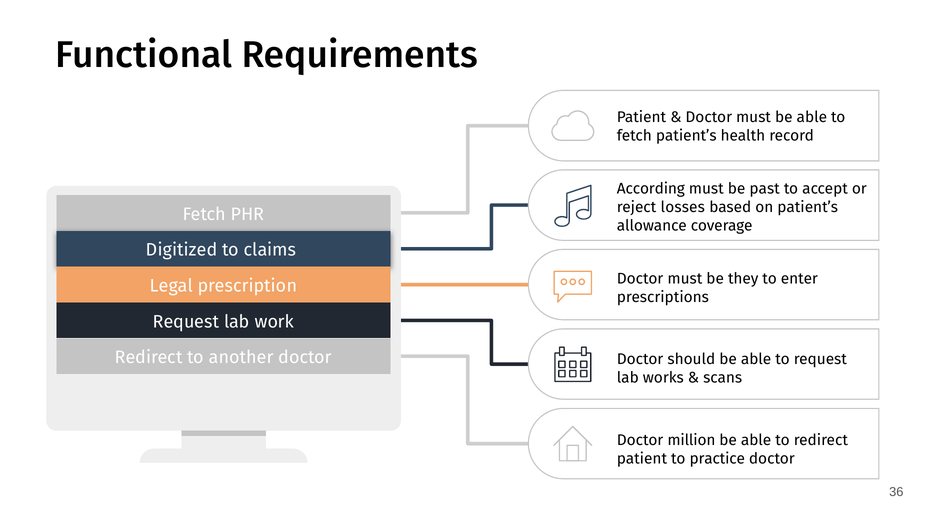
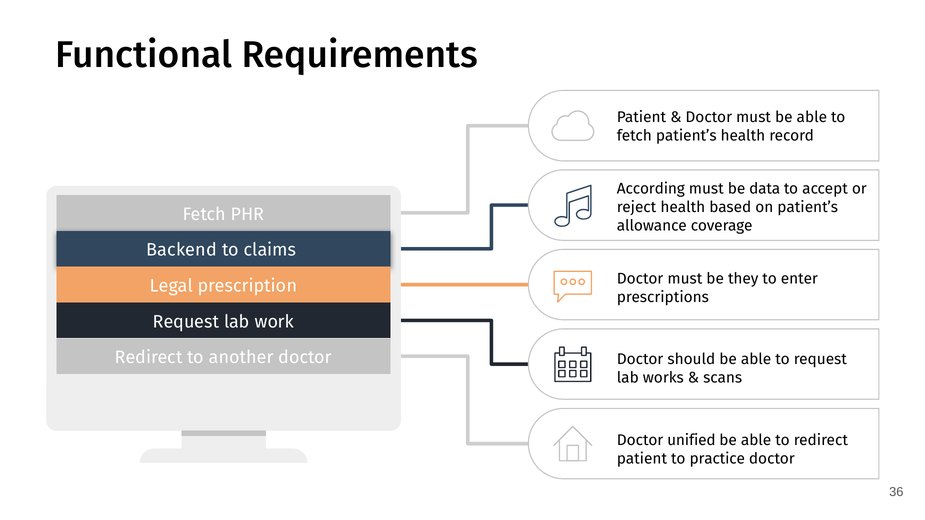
past: past -> data (765, 189)
reject losses: losses -> health (683, 207)
Digitized: Digitized -> Backend (182, 250)
million: million -> unified (691, 440)
